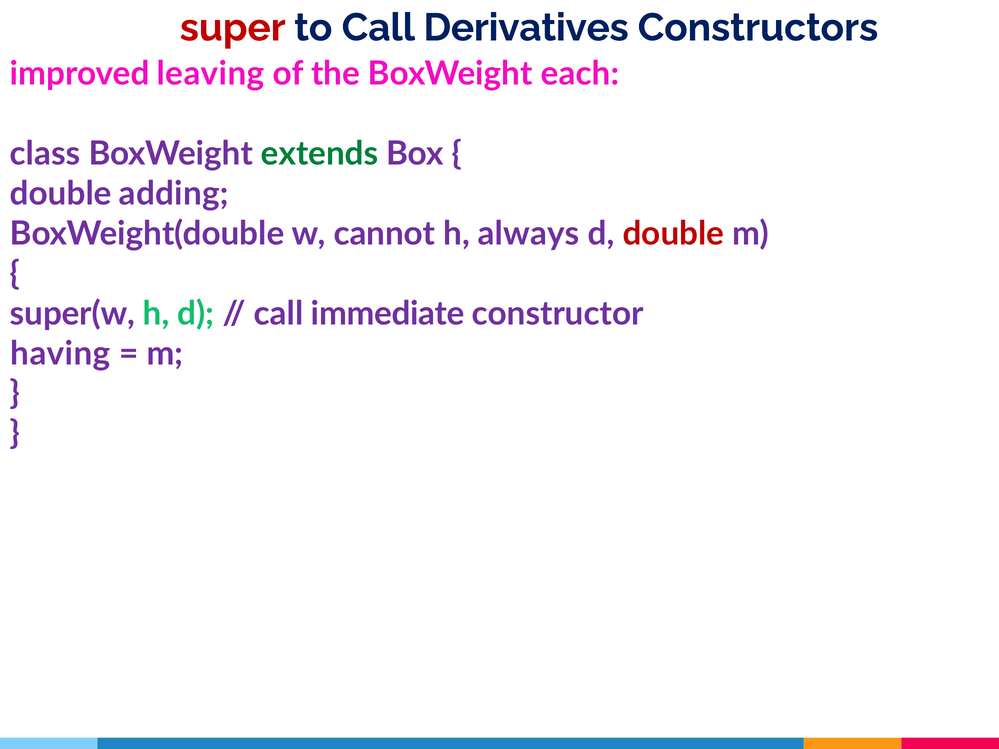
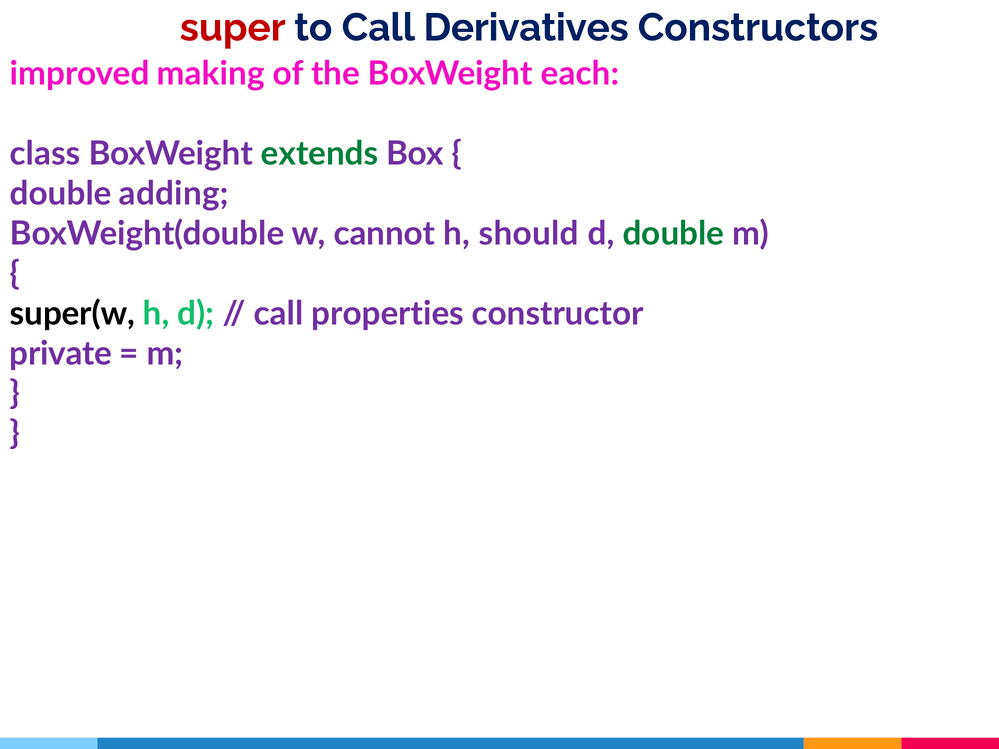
leaving: leaving -> making (211, 74)
always: always -> should (529, 234)
double colour: red -> green (673, 234)
super(w colour: purple -> black (72, 314)
immediate: immediate -> properties (388, 314)
having: having -> private (61, 354)
